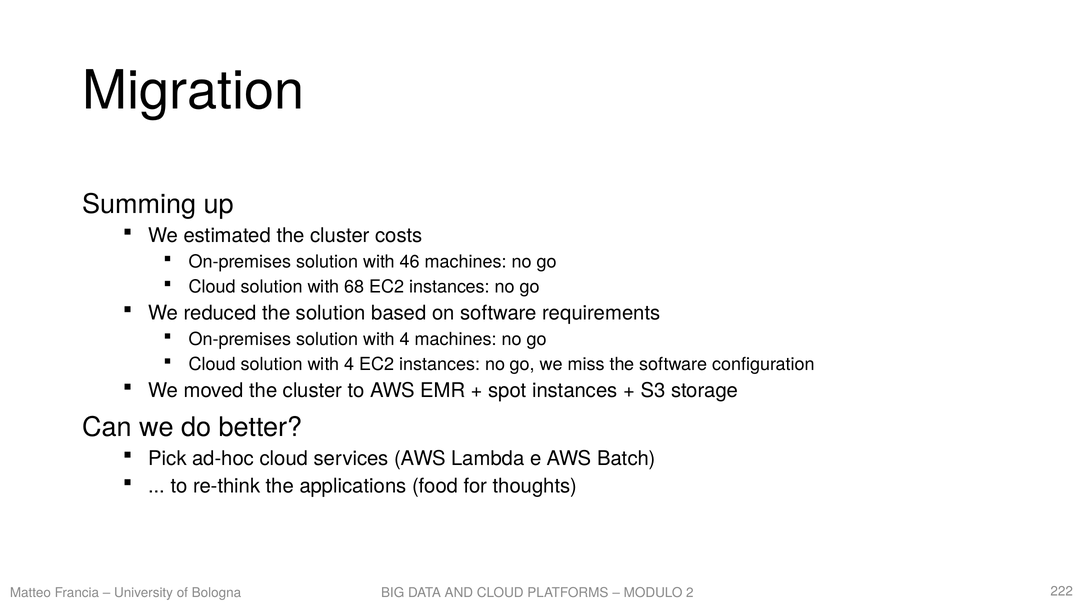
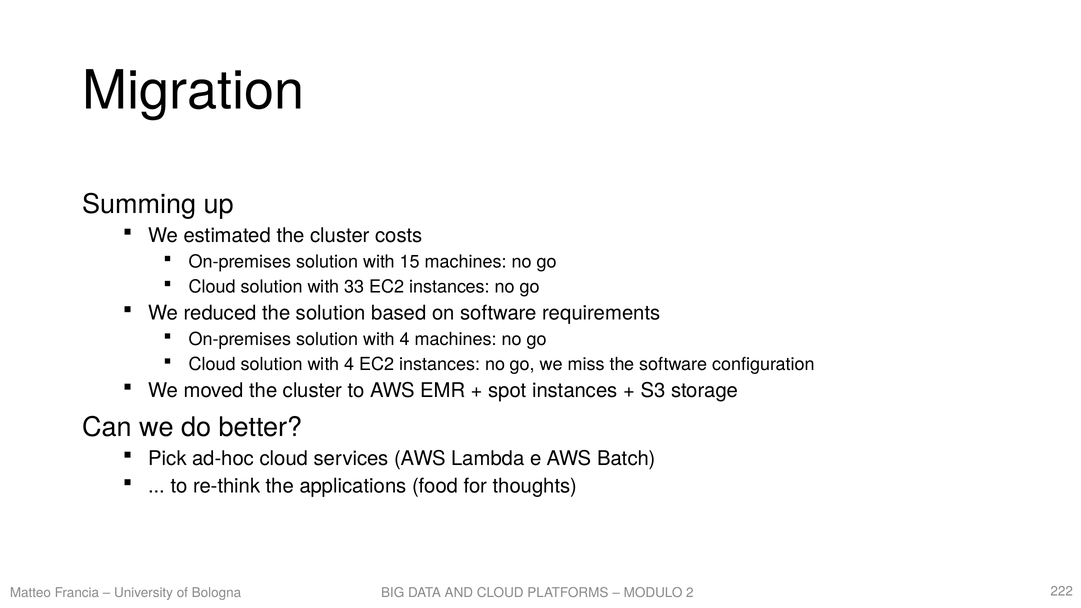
46: 46 -> 15 (410, 262)
68: 68 -> 33 (354, 287)
